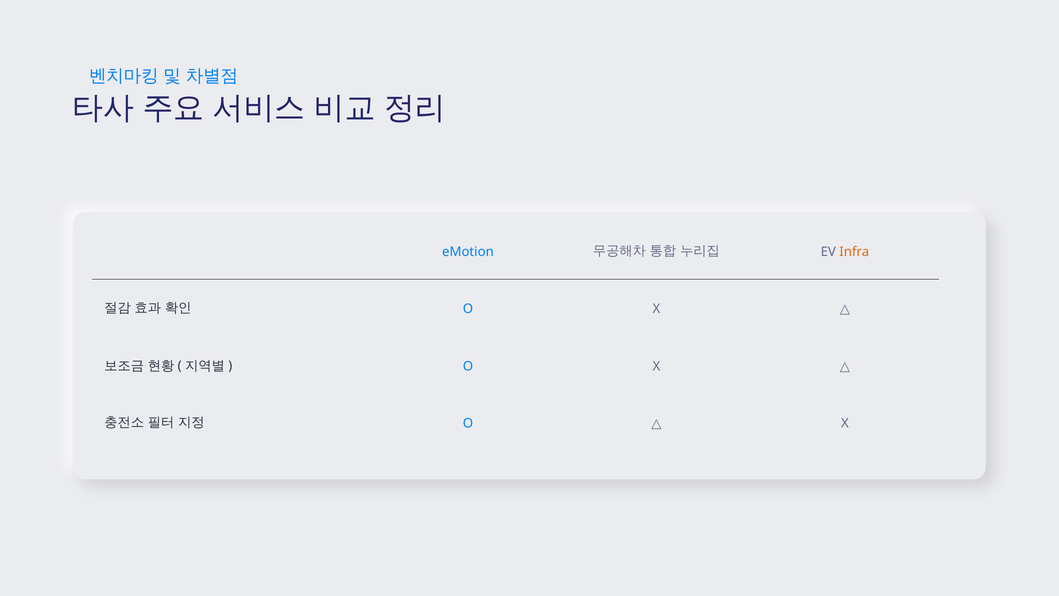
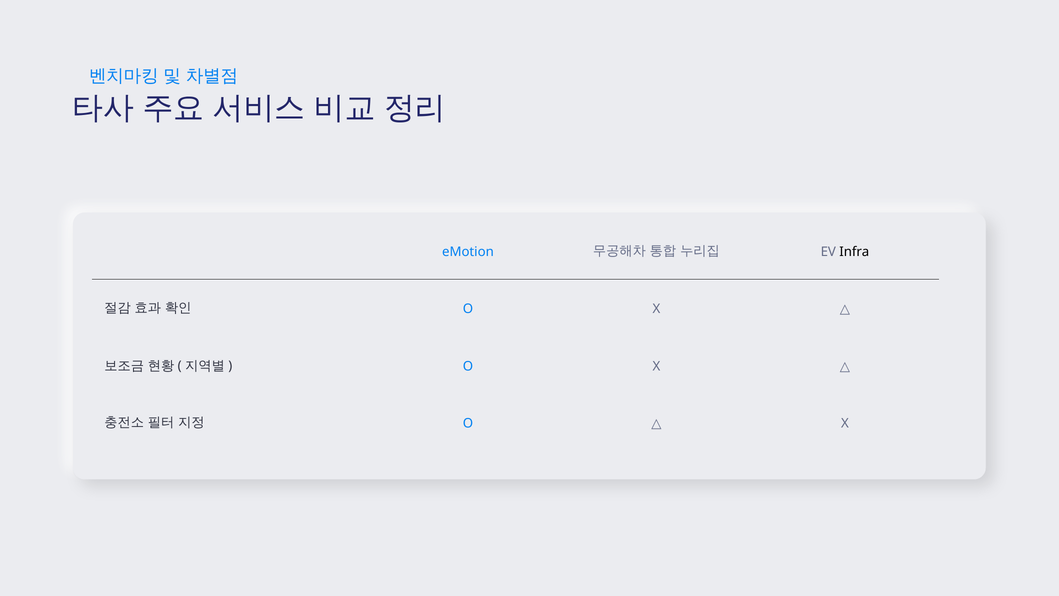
Infra colour: orange -> black (854, 252)
